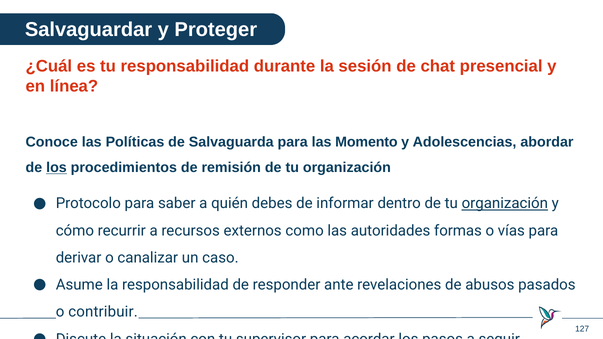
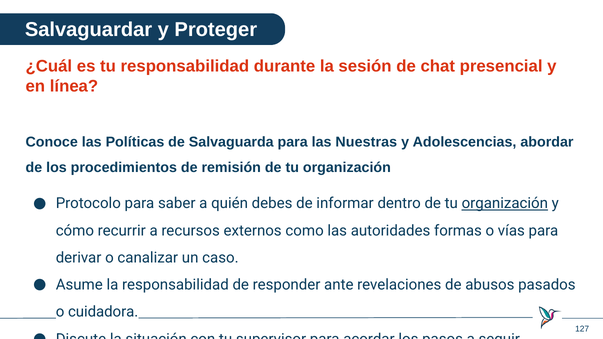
Momento: Momento -> Nuestras (366, 142)
los underline: present -> none (56, 168)
contribuir: contribuir -> cuidadora (103, 312)
